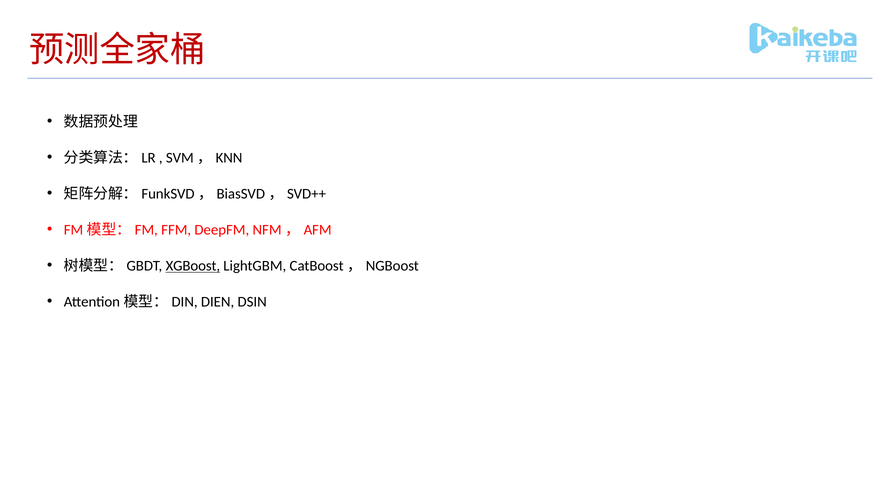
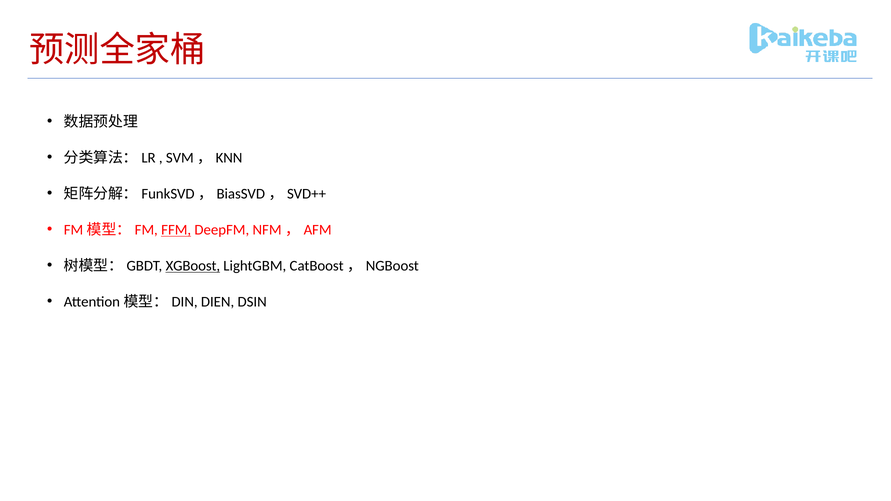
FFM underline: none -> present (176, 230)
